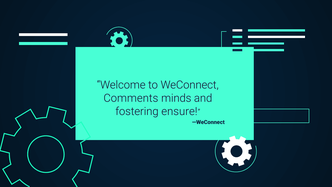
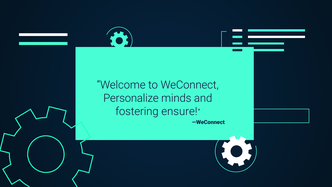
Comments: Comments -> Personalize (131, 98)
